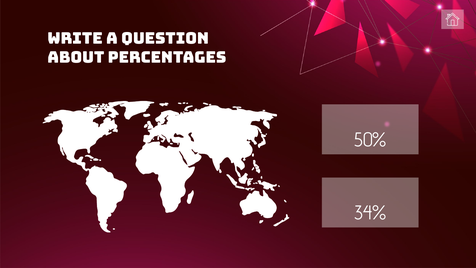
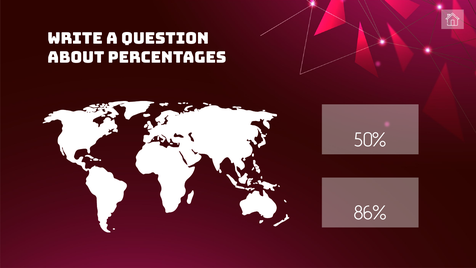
34%: 34% -> 86% (370, 213)
